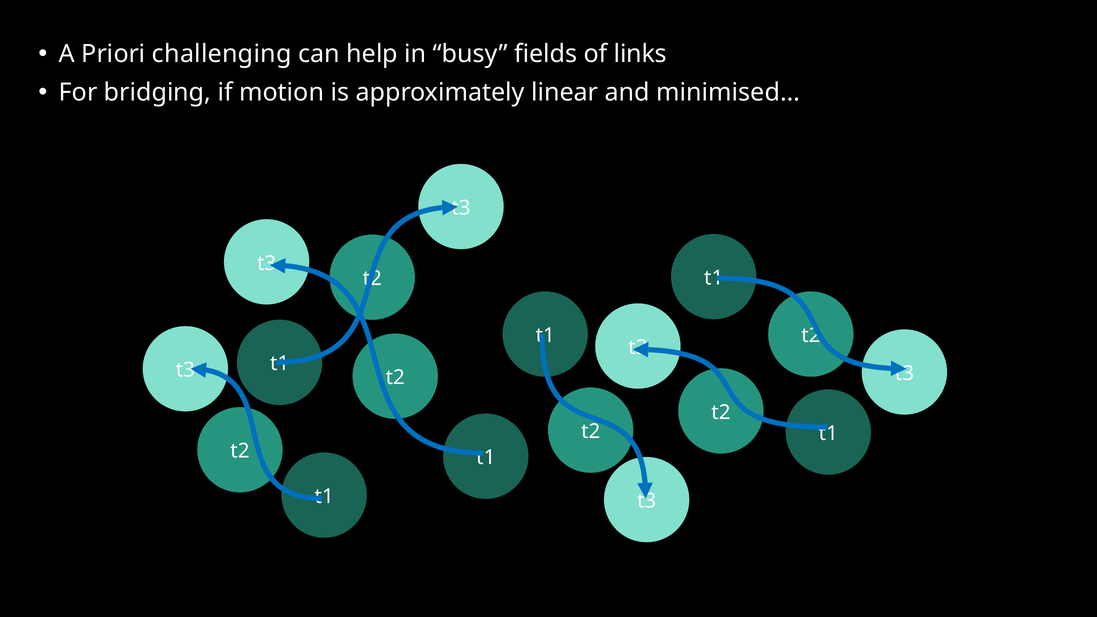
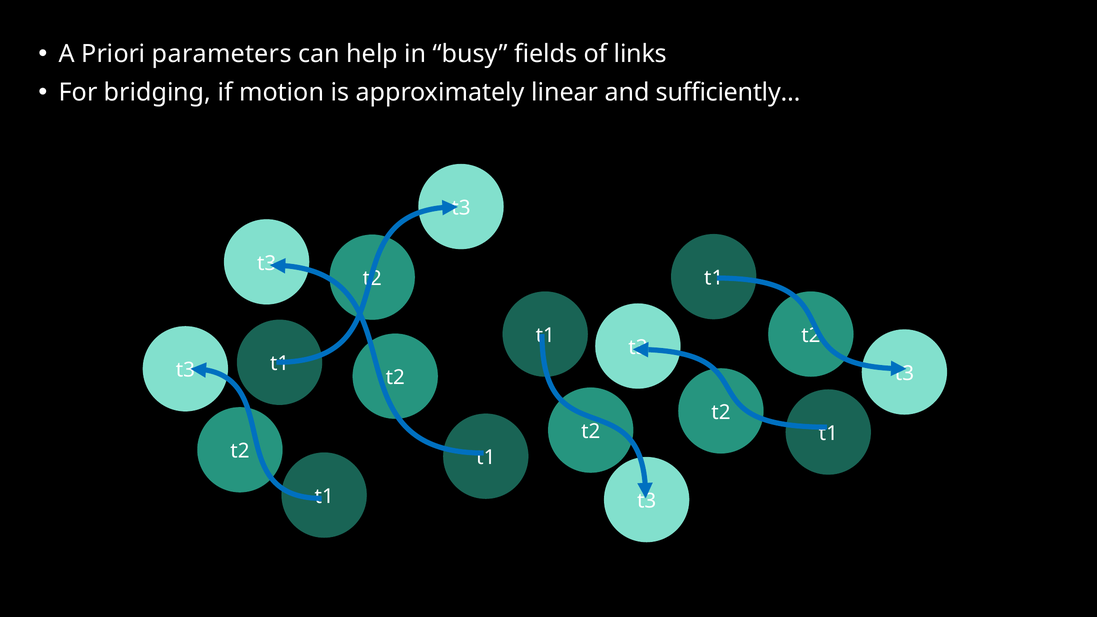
challenging: challenging -> parameters (222, 54)
minimised…: minimised… -> sufficiently… (728, 93)
